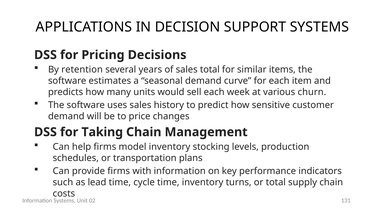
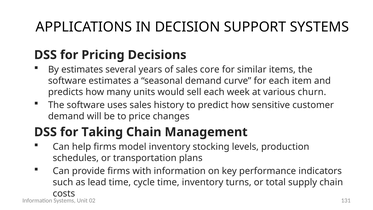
By retention: retention -> estimates (82, 70)
sales total: total -> core (210, 70)
